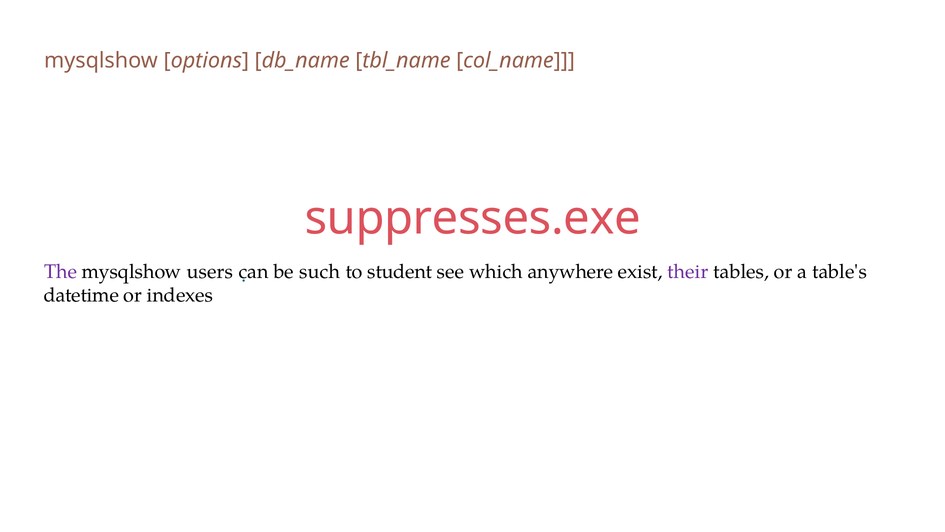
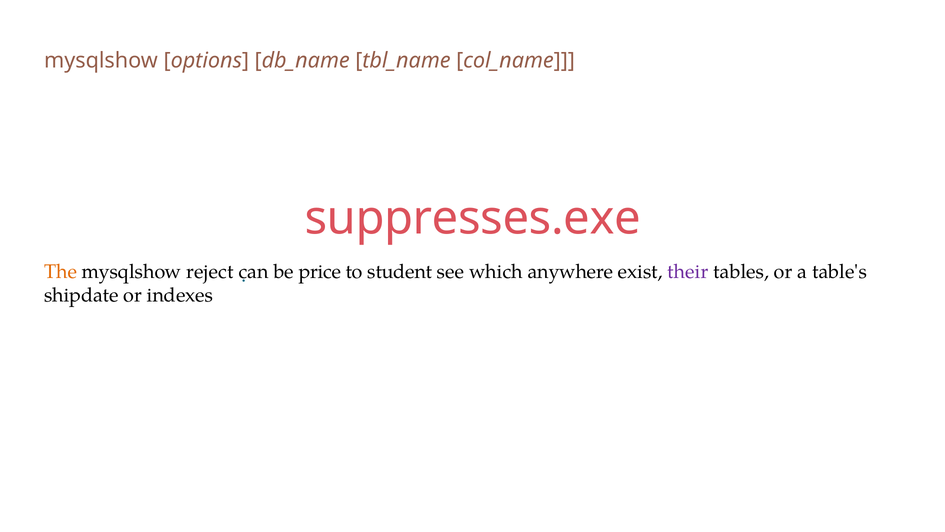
The colour: purple -> orange (61, 271)
users: users -> reject (210, 271)
such: such -> price (320, 271)
datetime: datetime -> shipdate (81, 295)
